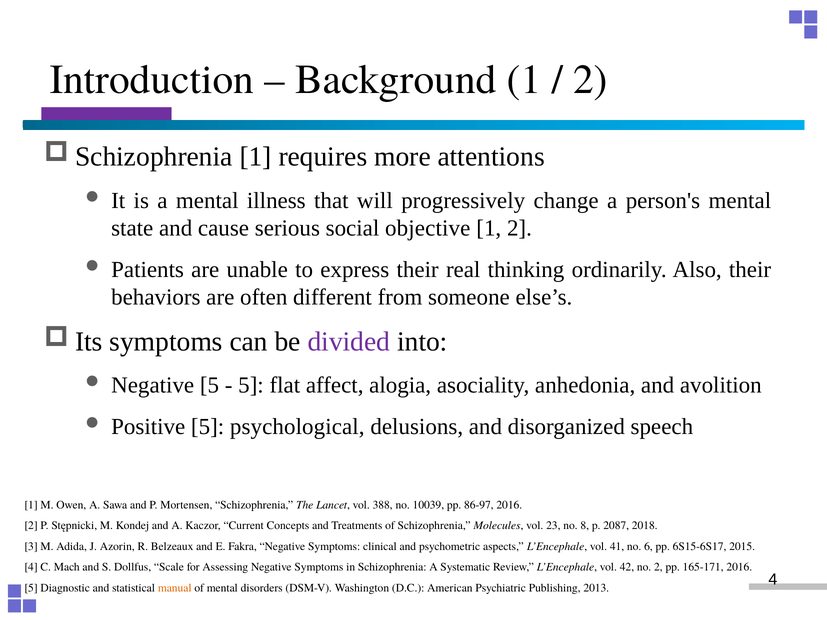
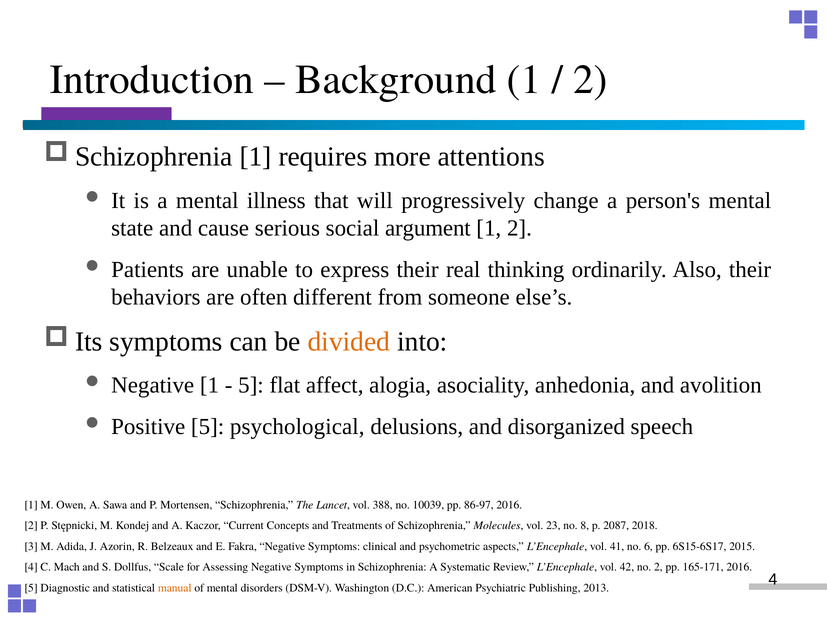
objective: objective -> argument (428, 228)
divided colour: purple -> orange (349, 342)
Negative 5: 5 -> 1 (209, 385)
